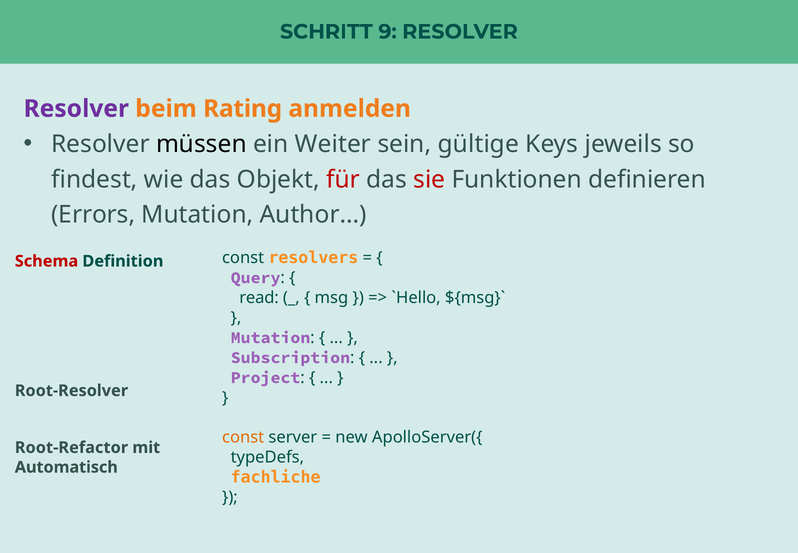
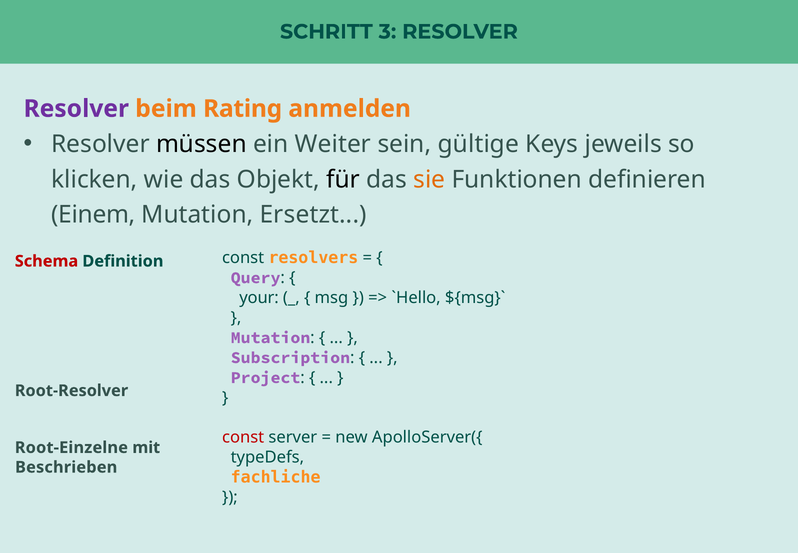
9: 9 -> 3 (387, 32)
findest: findest -> klicken (94, 179)
für colour: red -> black (343, 179)
sie colour: red -> orange (429, 179)
Errors: Errors -> Einem (93, 215)
Author: Author -> Ersetzt (313, 215)
read: read -> your (259, 297)
const colour: orange -> red (243, 437)
Root-Refactor: Root-Refactor -> Root-Einzelne (71, 447)
Automatisch: Automatisch -> Beschrieben (66, 467)
